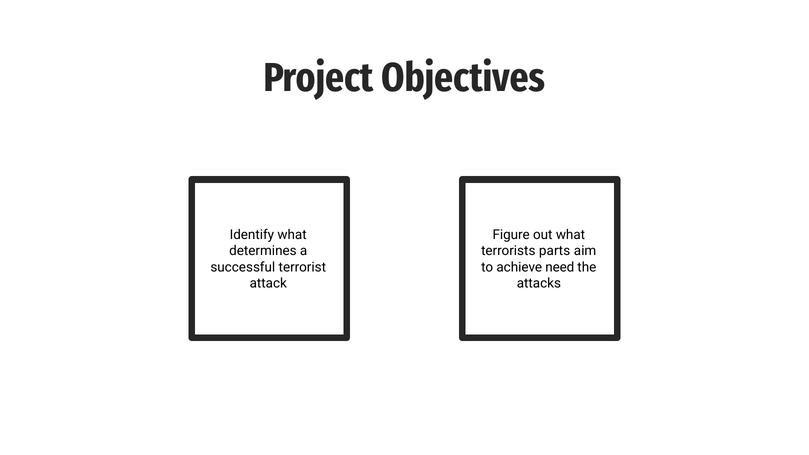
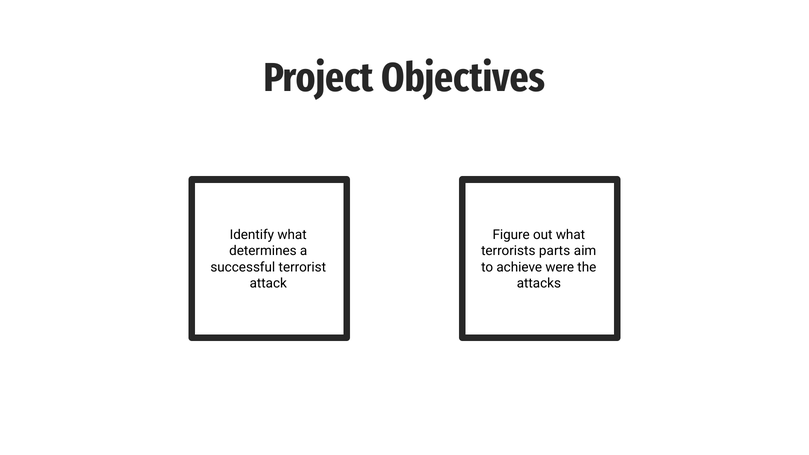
need: need -> were (560, 267)
